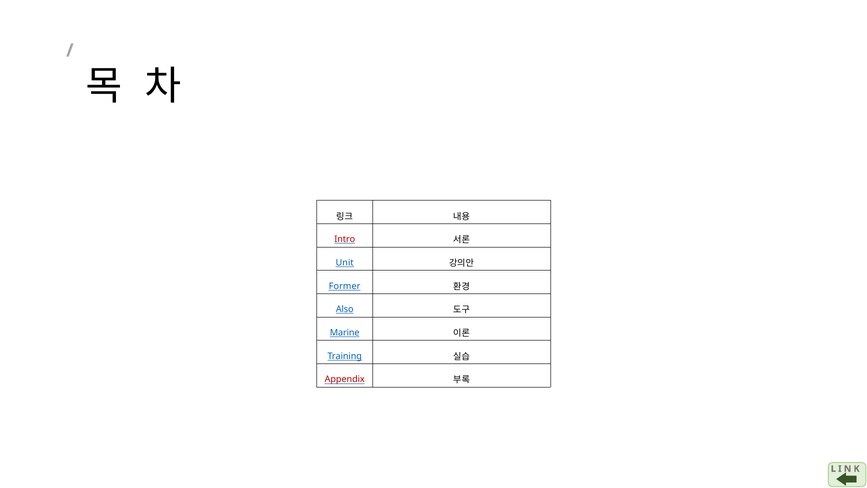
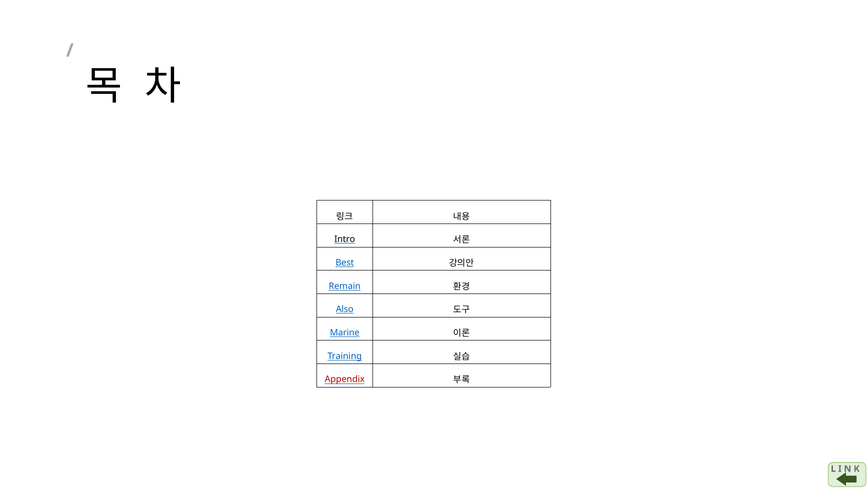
Intro colour: red -> black (345, 239)
Unit: Unit -> Best (345, 263)
Former: Former -> Remain (345, 286)
